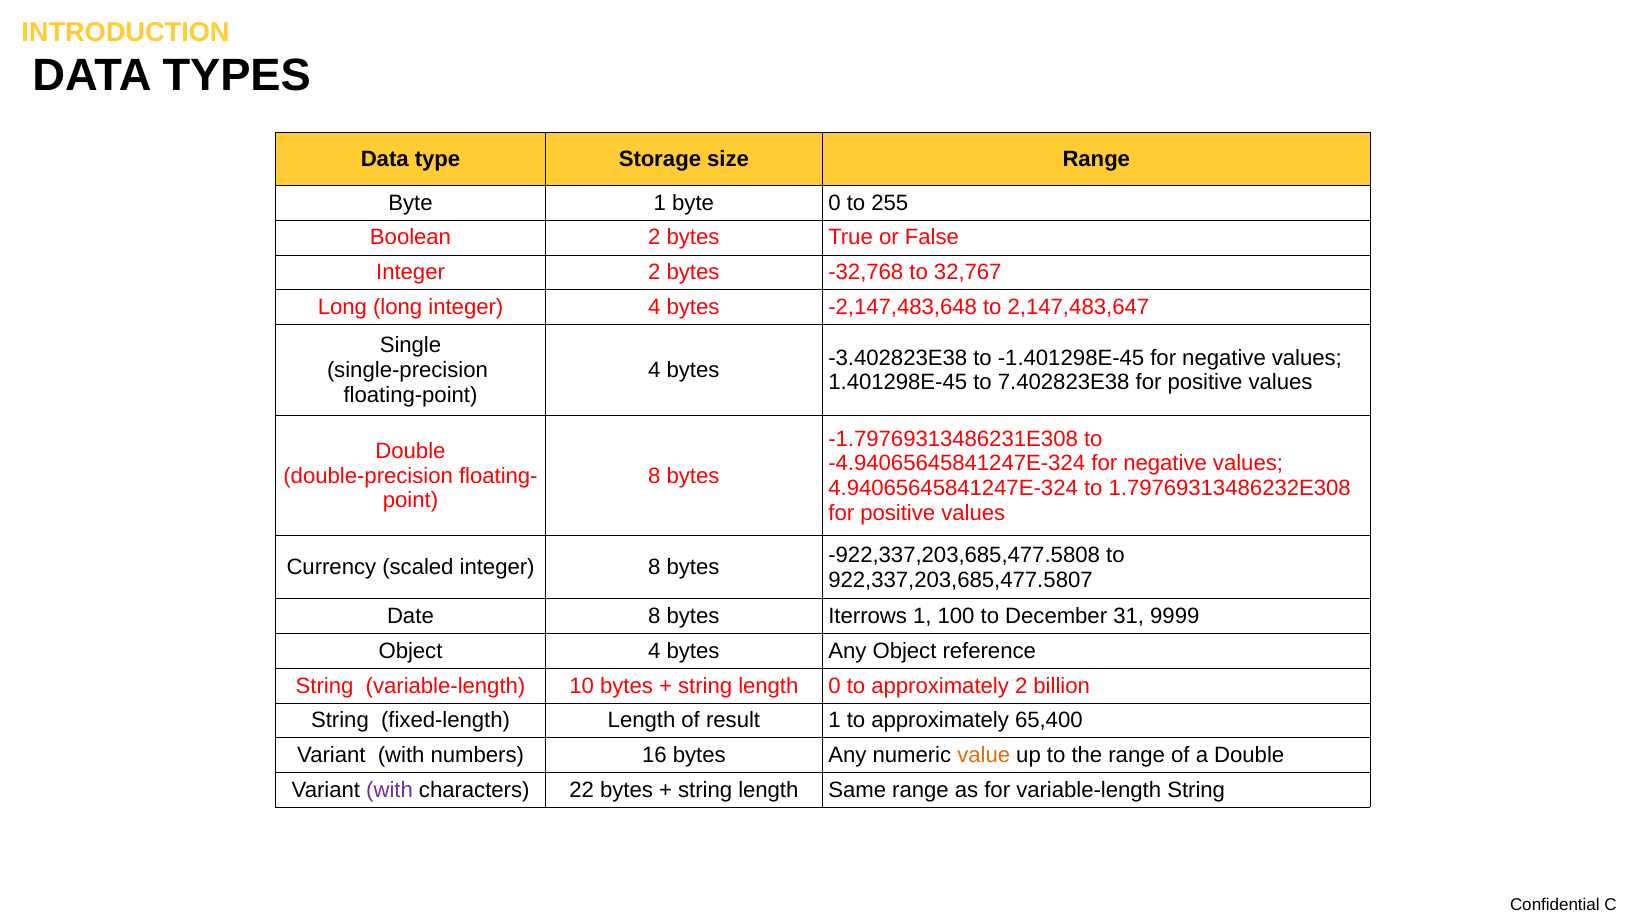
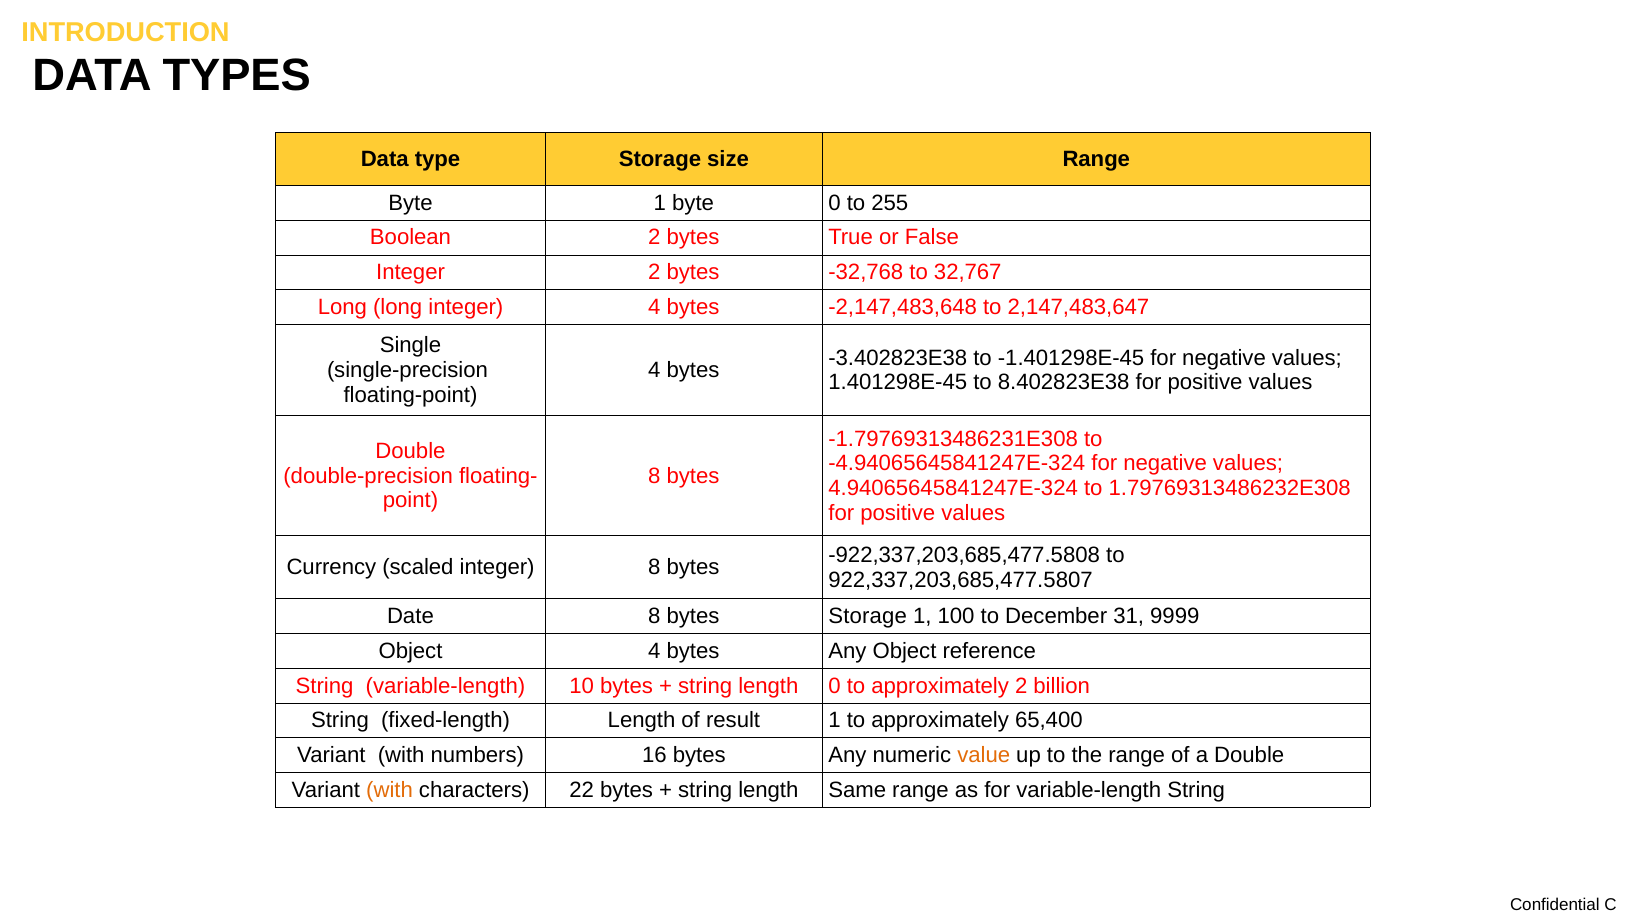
7.402823E38: 7.402823E38 -> 8.402823E38 (1064, 383)
bytes Iterrows: Iterrows -> Storage (868, 616)
with colour: purple -> orange (390, 790)
